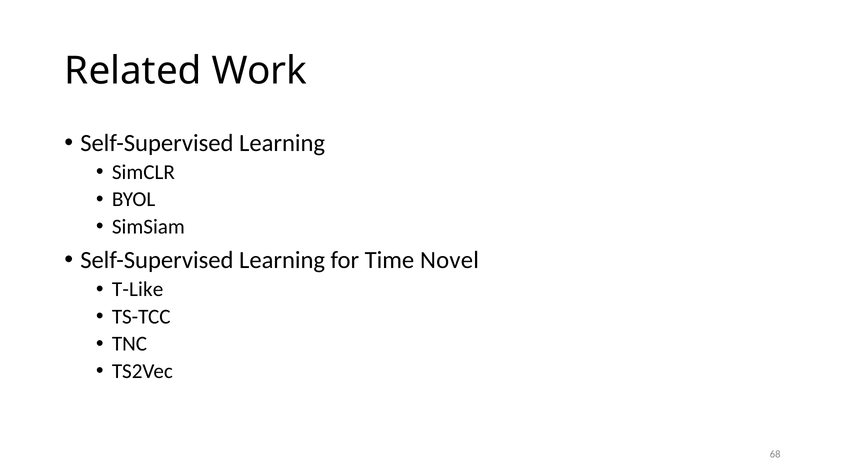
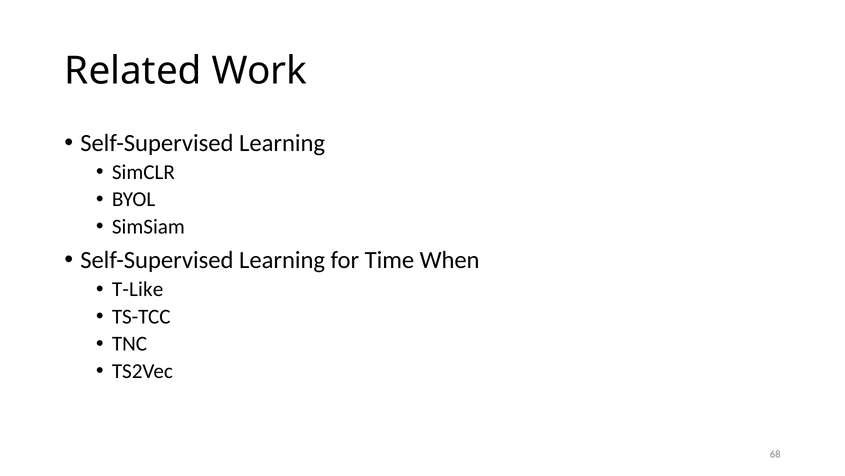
Novel: Novel -> When (450, 260)
